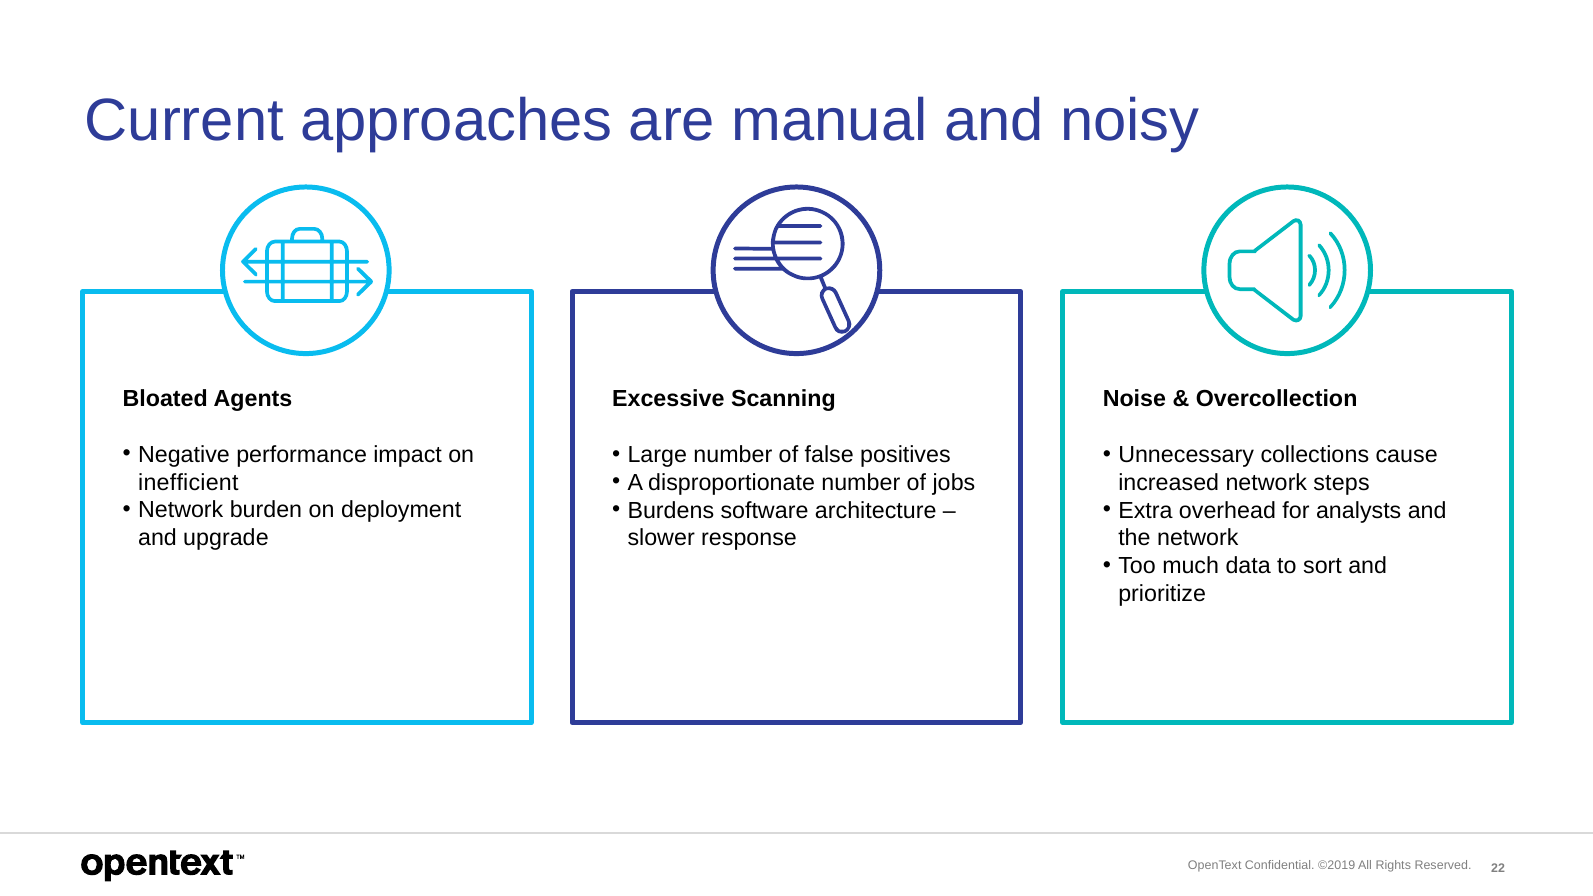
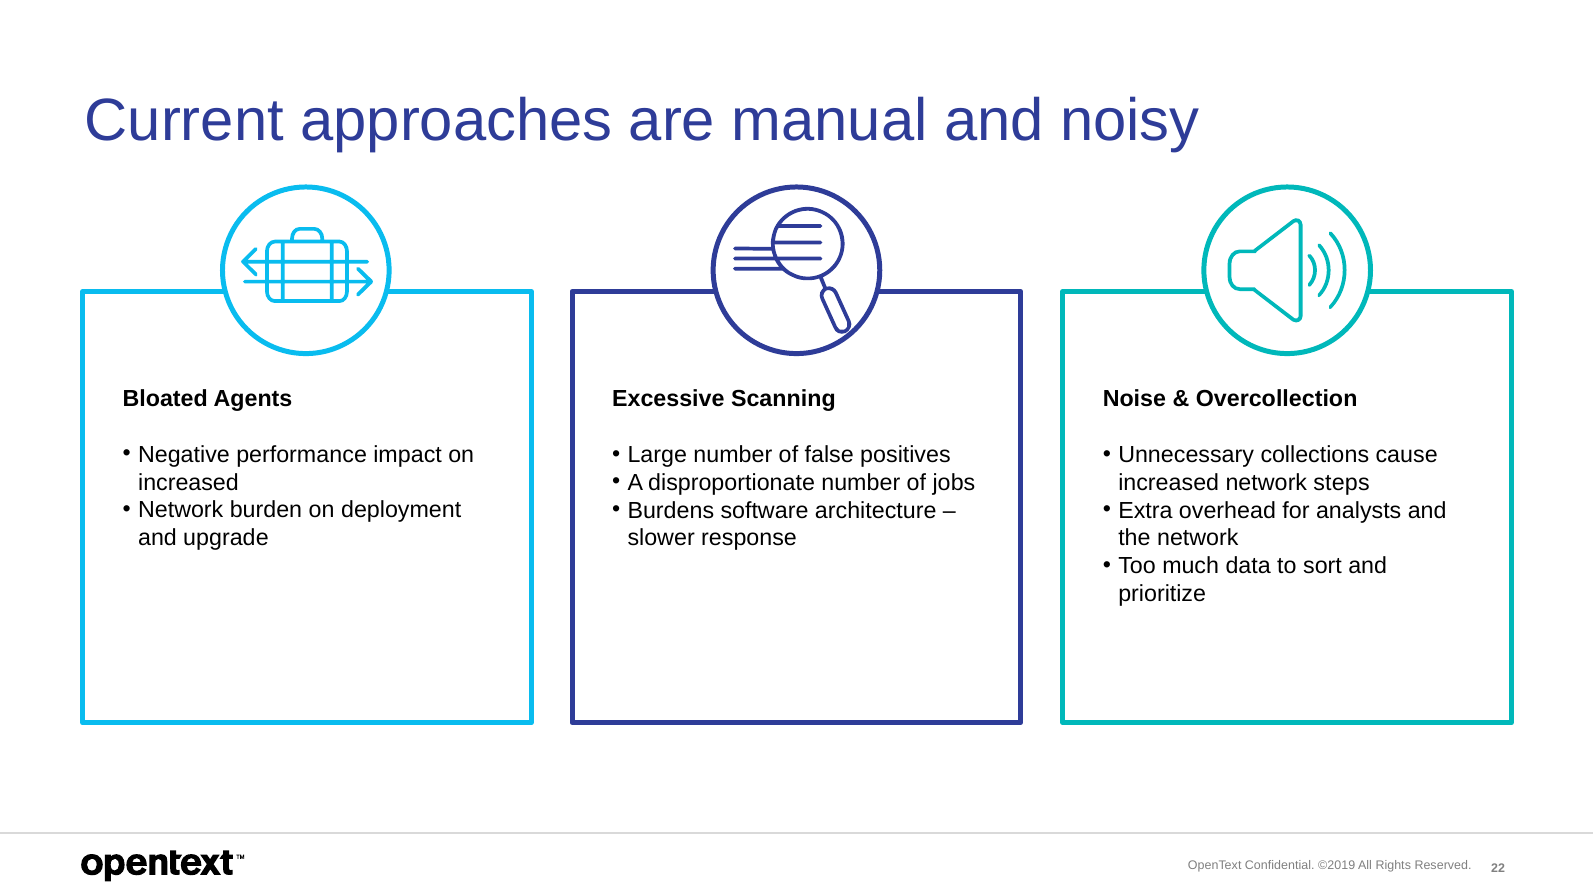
inefficient: inefficient -> increased (188, 482)
